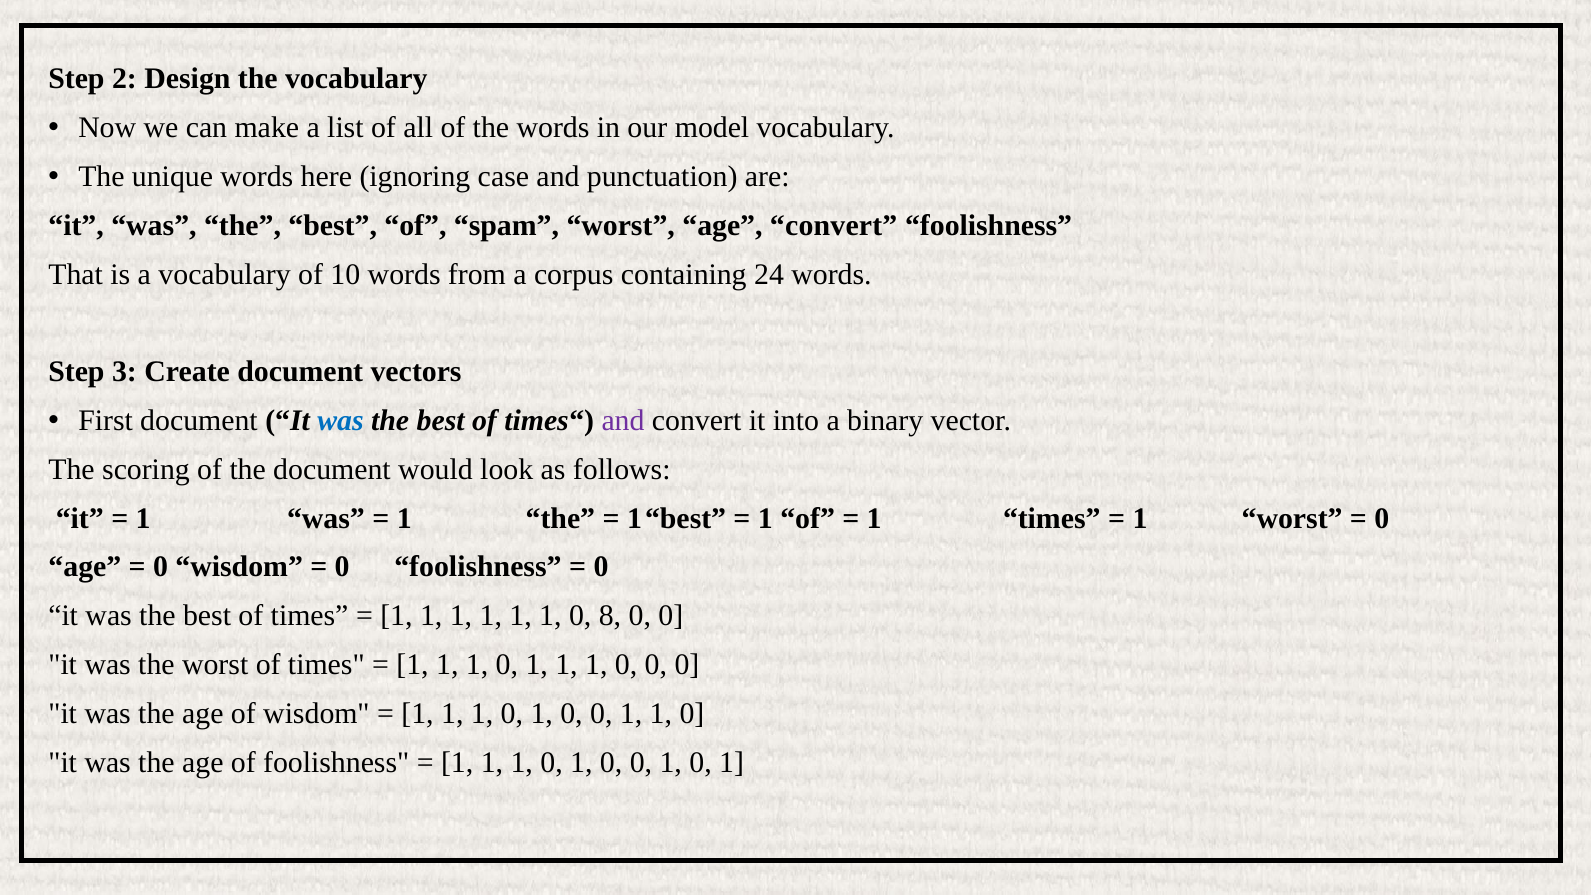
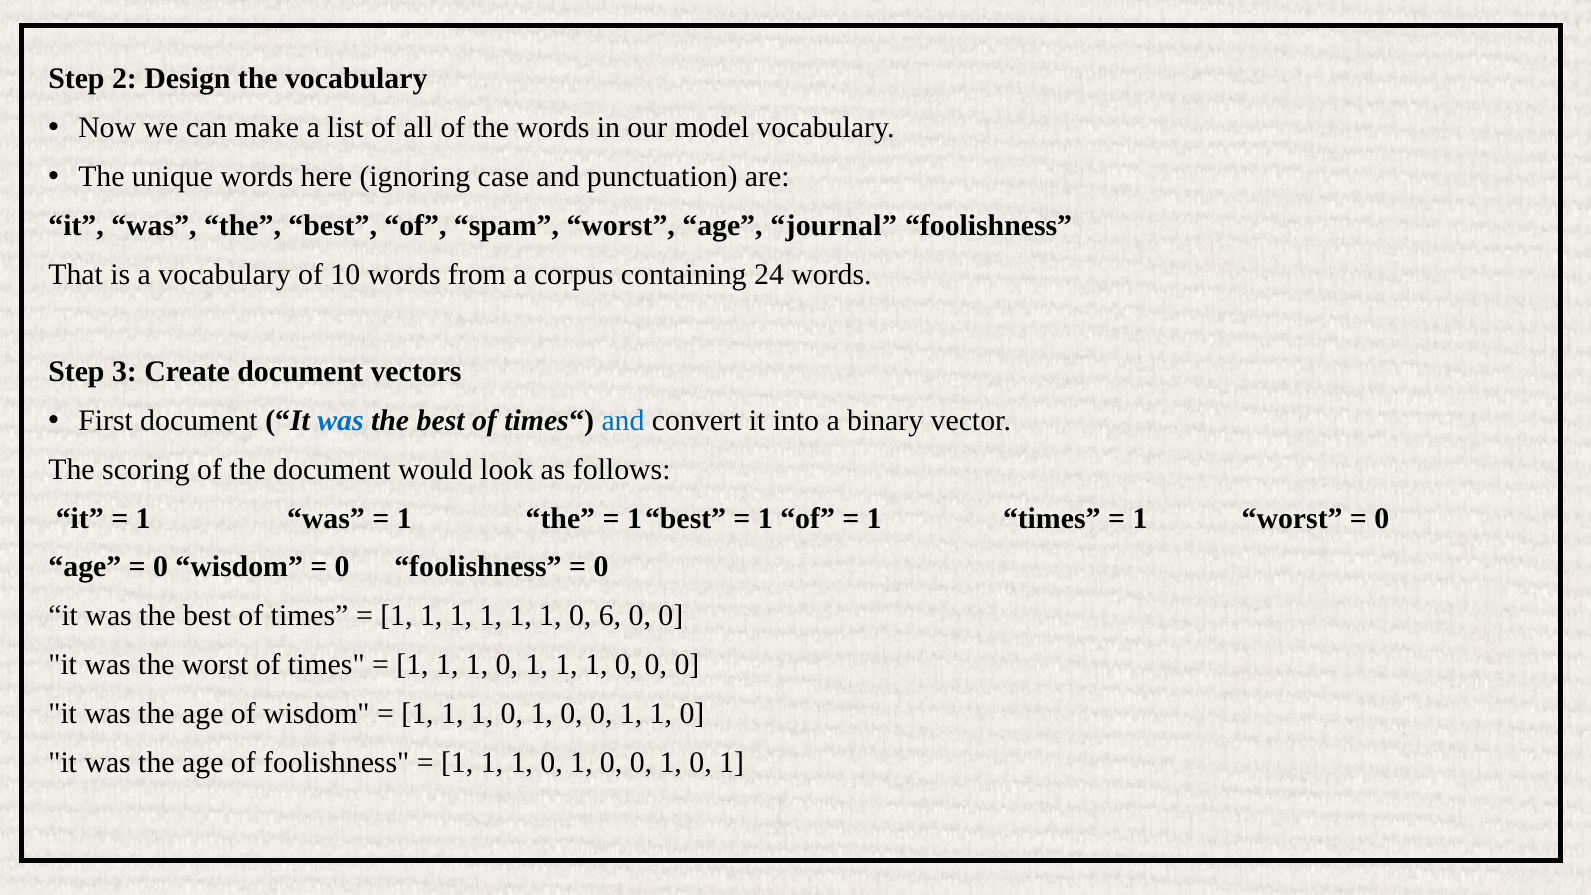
age convert: convert -> journal (834, 225)
and colour: purple -> blue (623, 421)
8: 8 -> 6 (610, 616)
